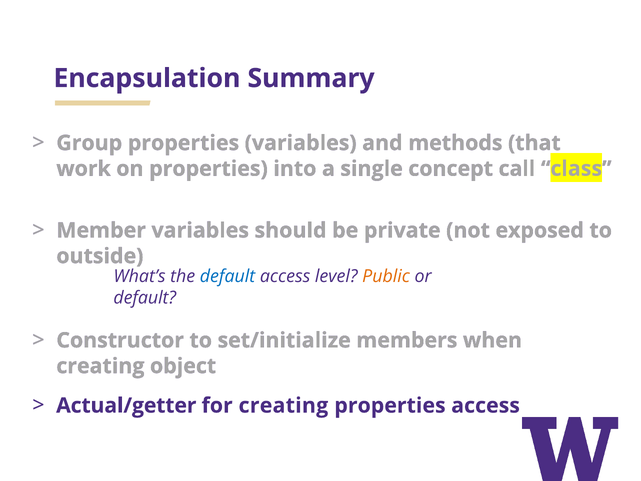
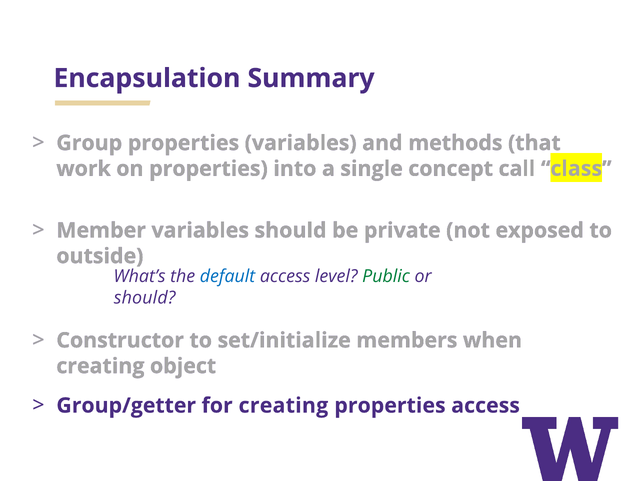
Public colour: orange -> green (386, 276)
default: default -> should (145, 298)
Actual/getter: Actual/getter -> Group/getter (126, 405)
